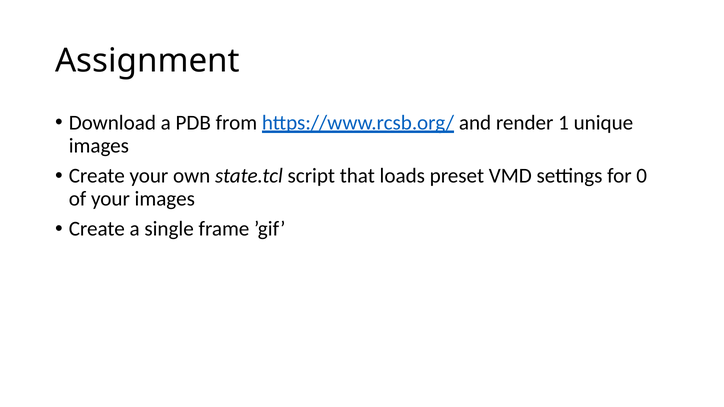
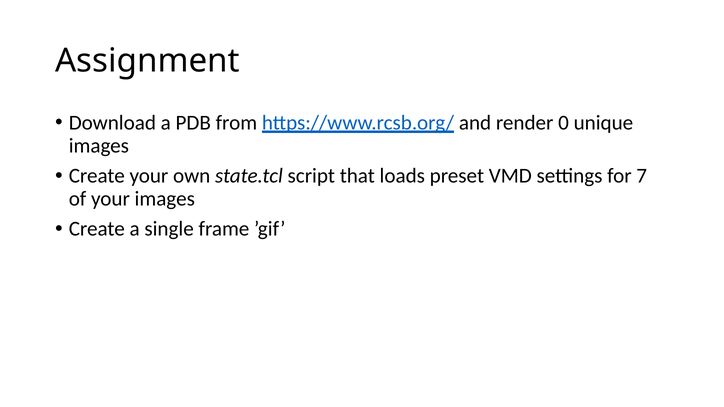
1: 1 -> 0 (564, 123)
0: 0 -> 7 (642, 176)
